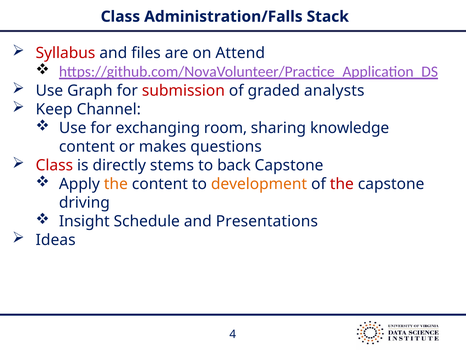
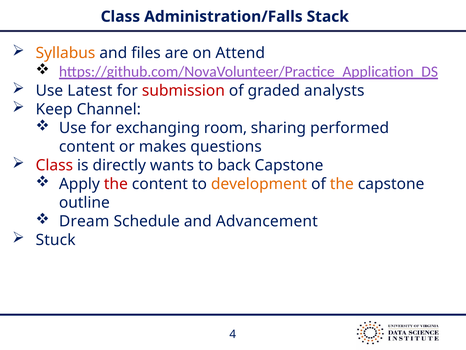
Syllabus colour: red -> orange (65, 53)
Graph: Graph -> Latest (90, 91)
knowledge: knowledge -> performed (350, 128)
stems: stems -> wants (172, 165)
the colour: orange -> red (116, 184)
the colour: red -> orange (342, 184)
driving: driving -> outline (84, 202)
Insight: Insight -> Dream (84, 221)
Presentations: Presentations -> Advancement (267, 221)
Ideas: Ideas -> Stuck (56, 240)
